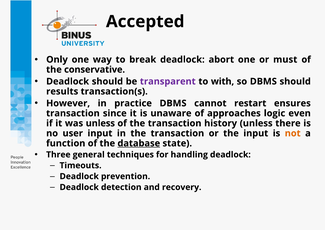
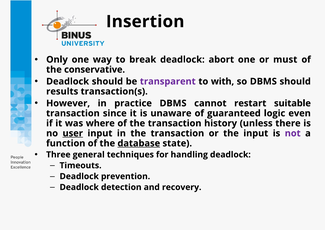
Accepted: Accepted -> Insertion (145, 22)
ensures: ensures -> suitable (292, 103)
approaches: approaches -> guaranteed (234, 113)
was unless: unless -> where (100, 123)
user underline: none -> present (73, 133)
not colour: orange -> purple (293, 133)
